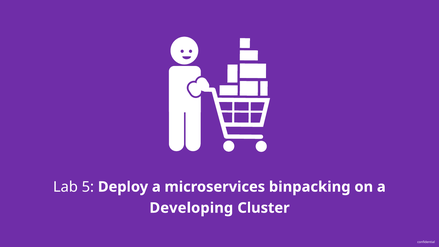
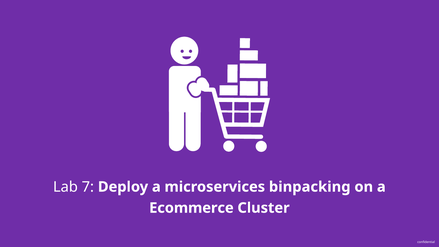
5: 5 -> 7 (88, 187)
Developing: Developing -> Ecommerce (191, 208)
